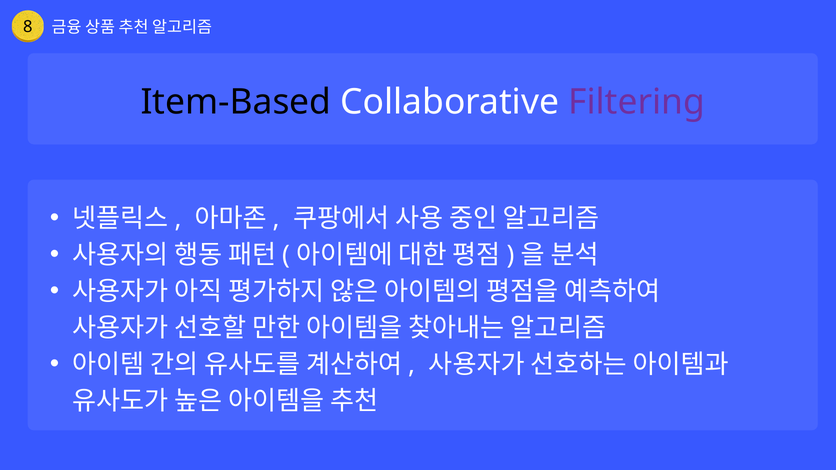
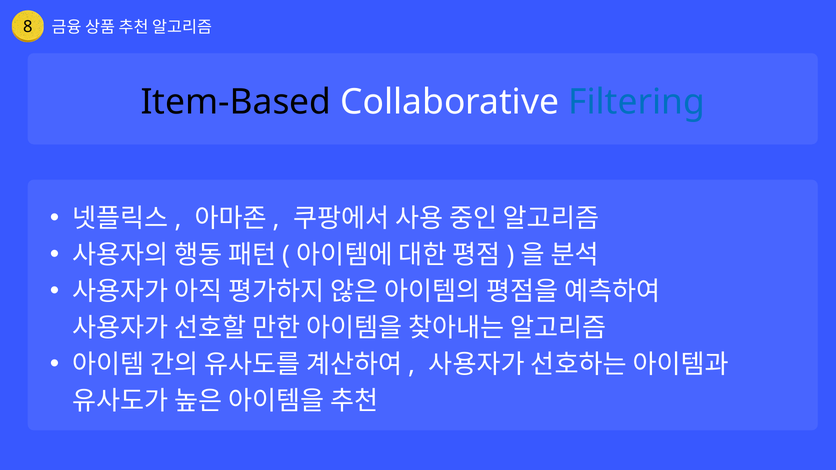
Filtering colour: purple -> blue (637, 102)
